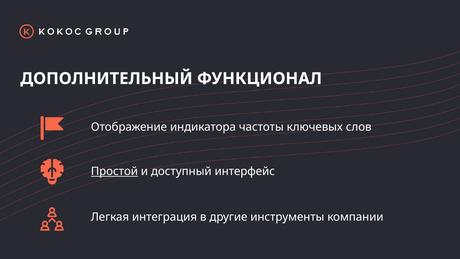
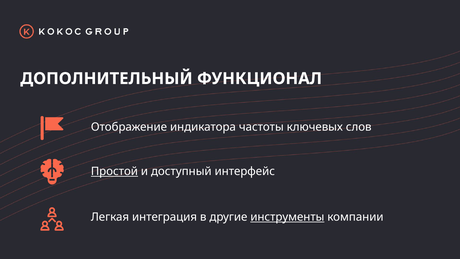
инструменты underline: none -> present (287, 217)
